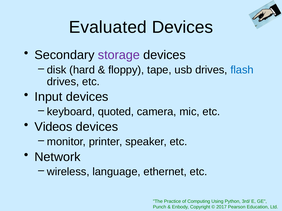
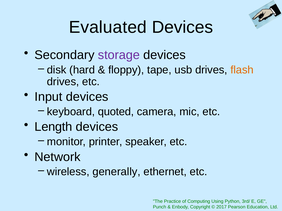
flash colour: blue -> orange (242, 70)
Videos: Videos -> Length (53, 127)
language: language -> generally (116, 172)
